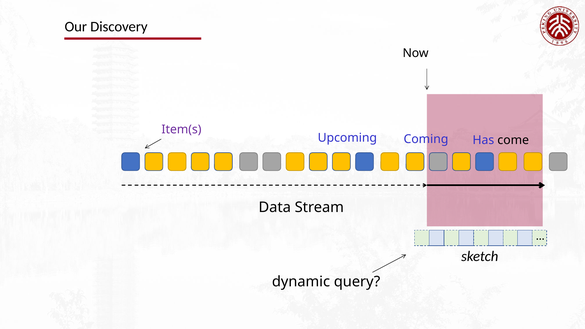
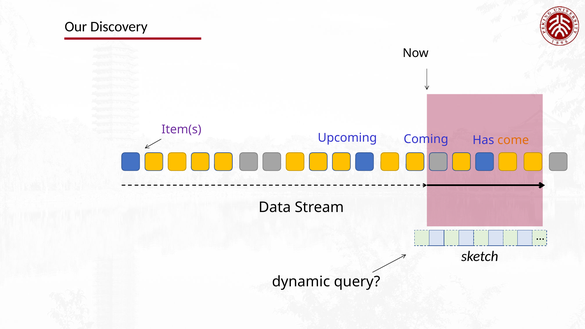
come colour: black -> orange (513, 140)
